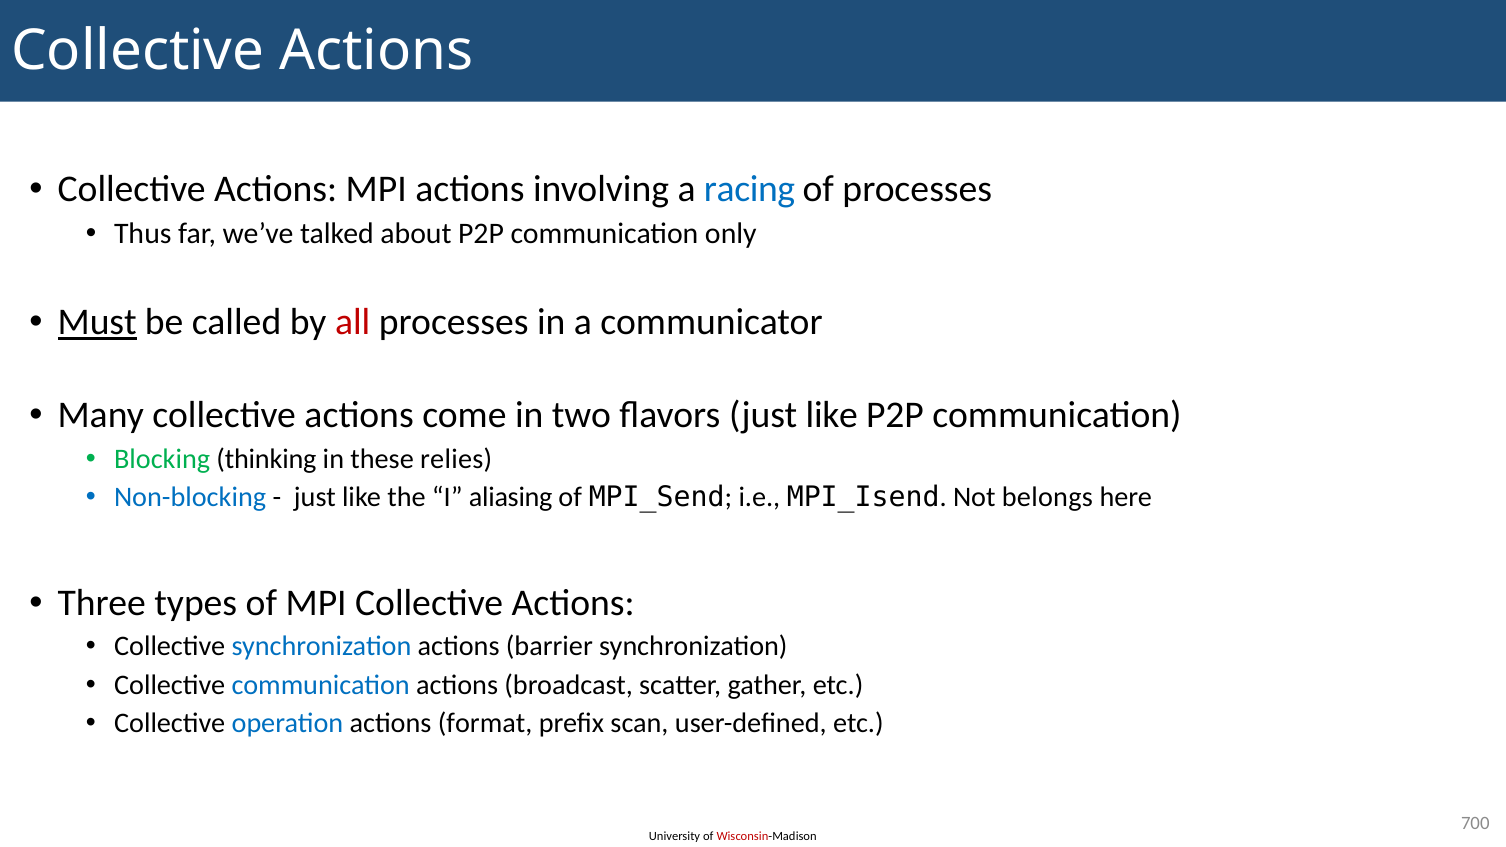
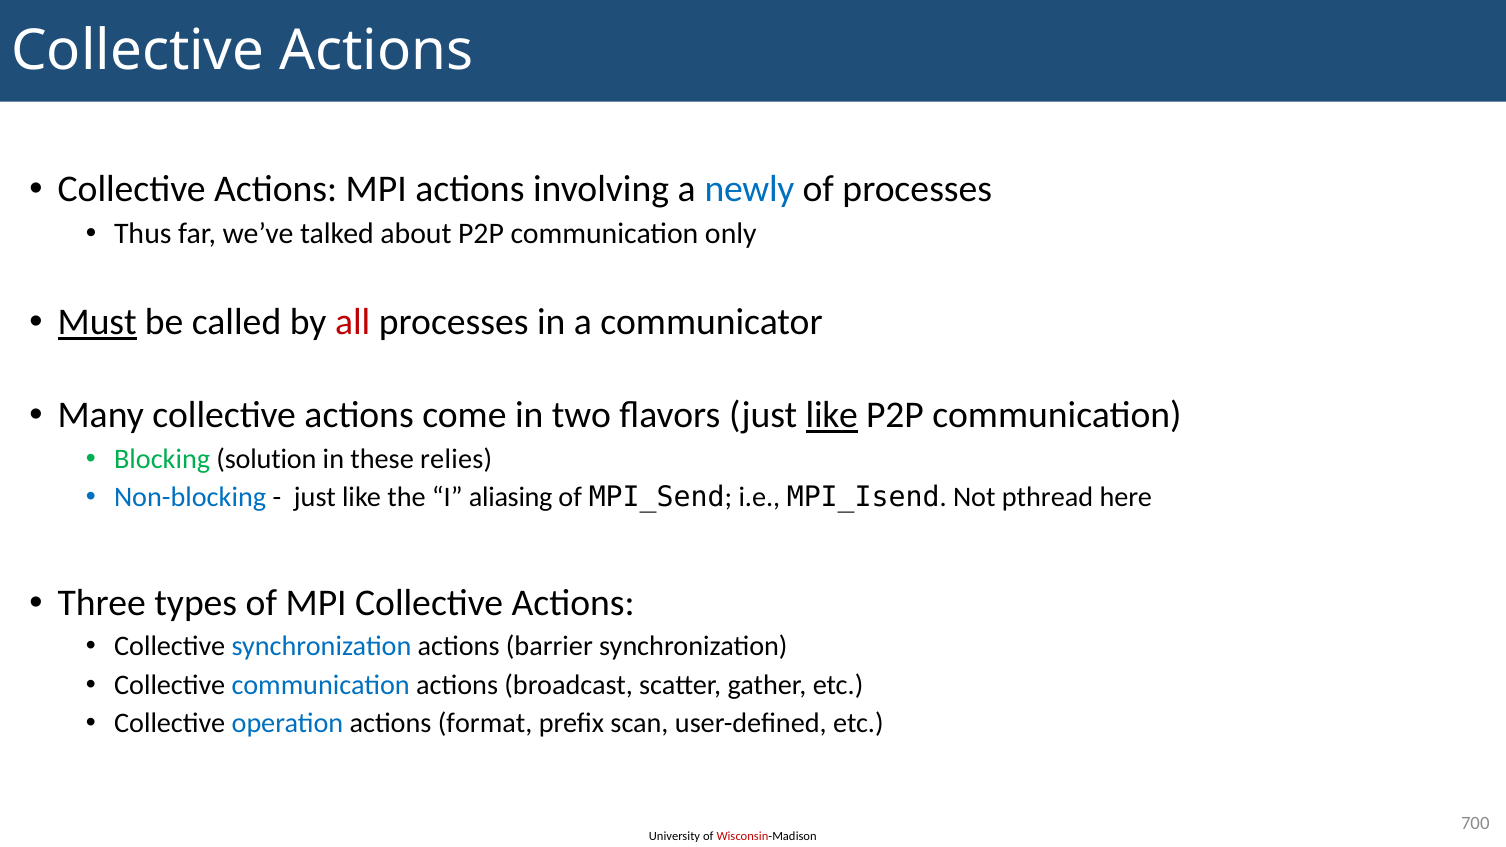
racing: racing -> newly (749, 190)
like underline: none -> present (832, 415)
thinking: thinking -> solution (266, 459)
belongs: belongs -> pthread (1048, 497)
